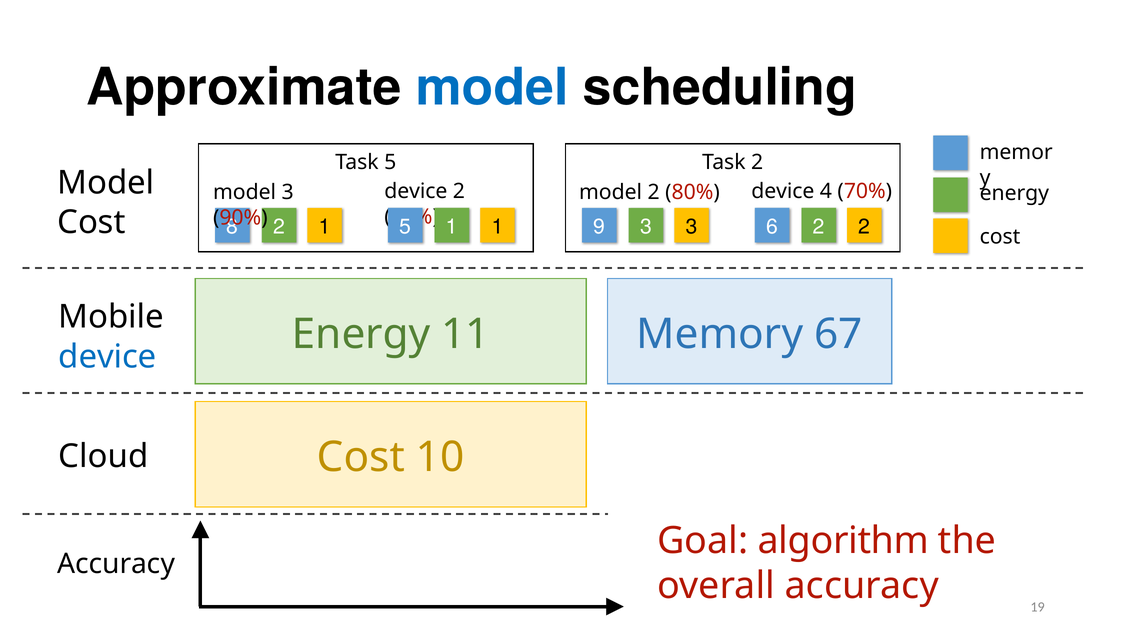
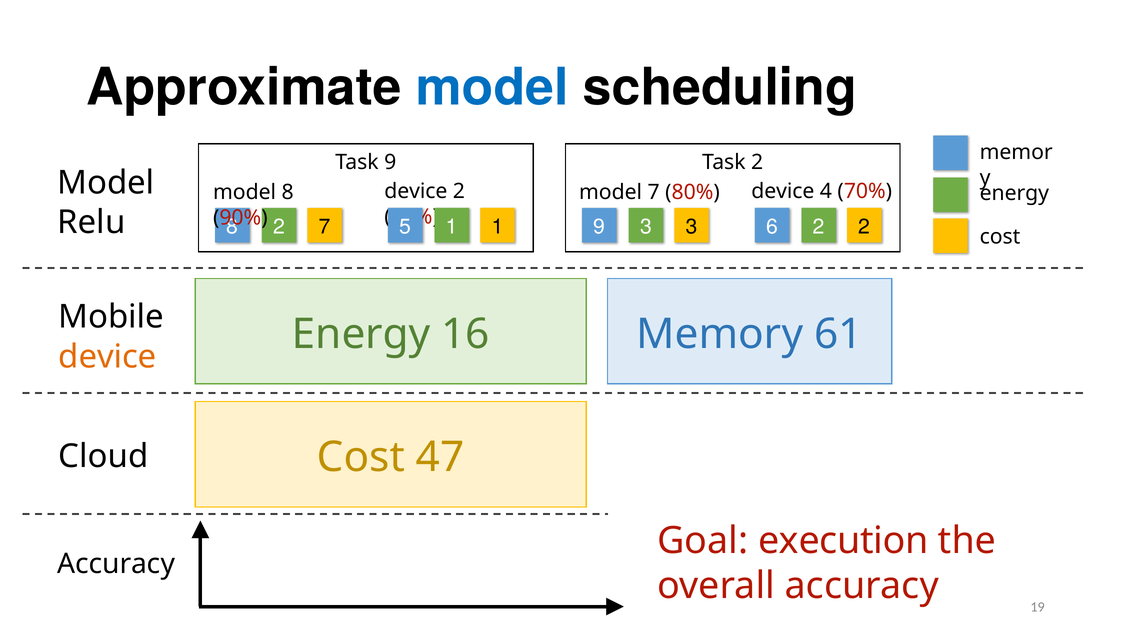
Task 5: 5 -> 9 (390, 162)
model 3: 3 -> 8 (288, 192)
model 2: 2 -> 7 (654, 192)
Cost: Cost -> Relu (91, 222)
2 1: 1 -> 7 (325, 227)
11: 11 -> 16 (465, 334)
67: 67 -> 61 (838, 334)
device colour: blue -> orange (107, 357)
10: 10 -> 47 (440, 457)
algorithm: algorithm -> execution (843, 541)
